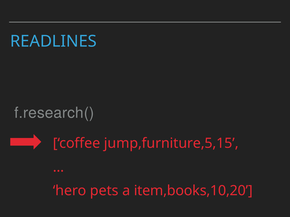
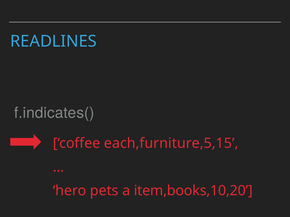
f.research(: f.research( -> f.indicates( (54, 113)
jump,furniture,5,15: jump,furniture,5,15 -> each,furniture,5,15 (171, 144)
